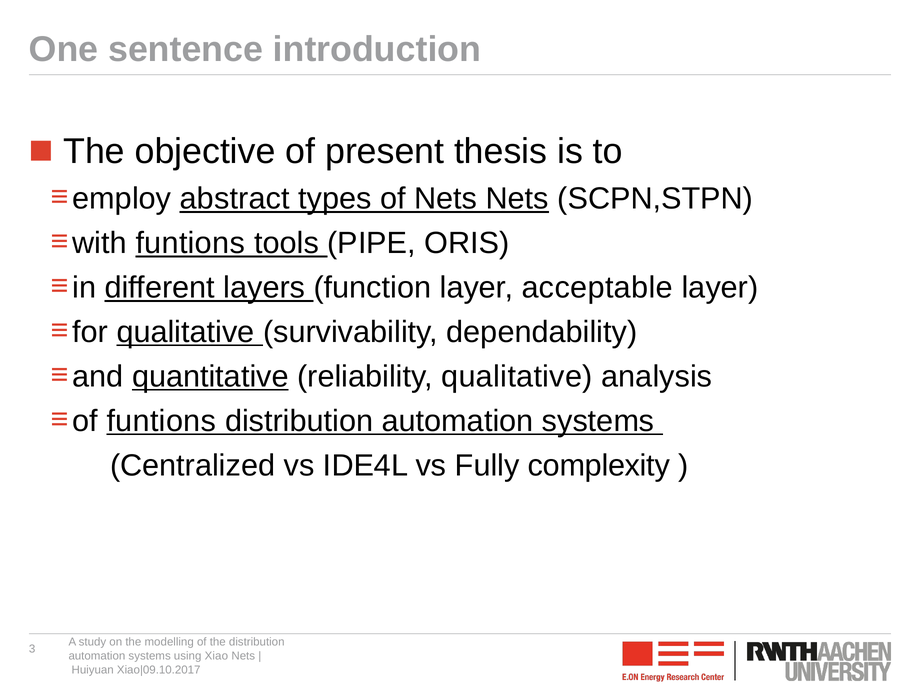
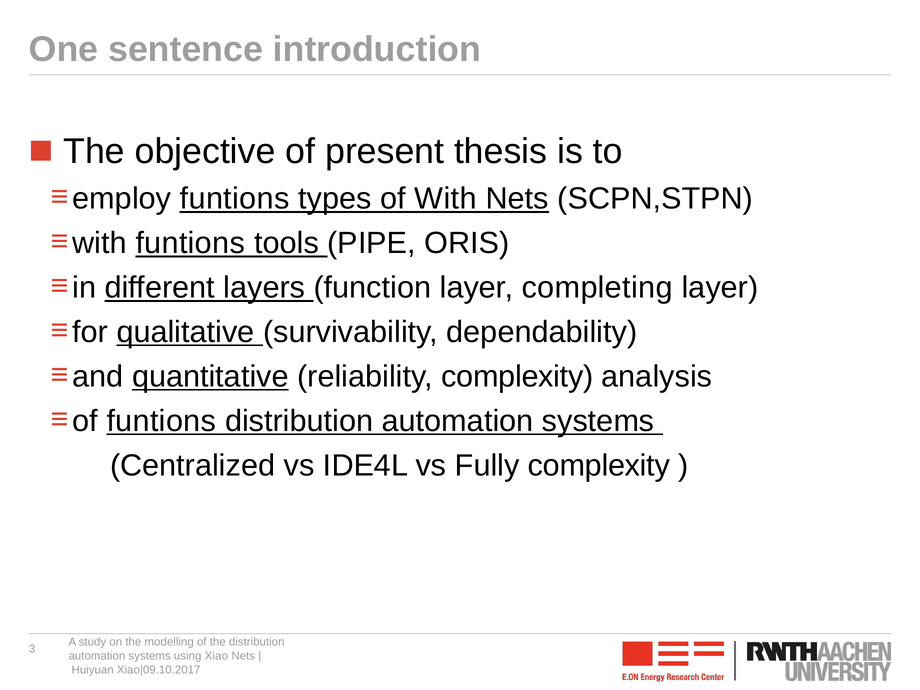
abstract: abstract -> funtions (235, 199)
of Nets: Nets -> With (446, 199)
acceptable: acceptable -> completing (597, 287)
reliability qualitative: qualitative -> complexity (517, 376)
